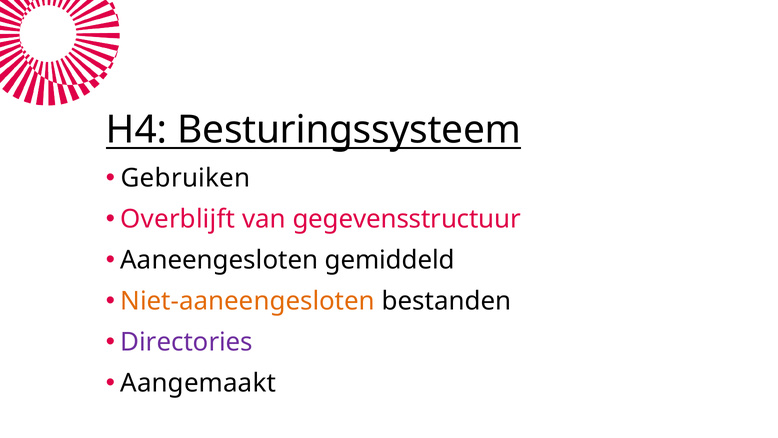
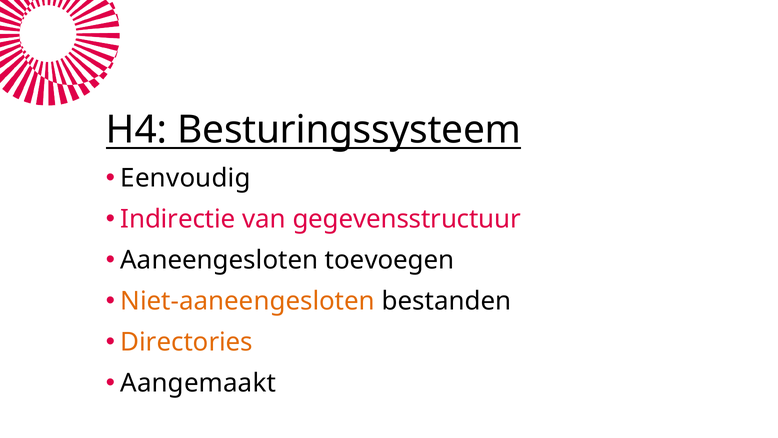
Gebruiken: Gebruiken -> Eenvoudig (186, 178)
Overblijft: Overblijft -> Indirectie (178, 219)
gemiddeld: gemiddeld -> toevoegen (390, 260)
Directories colour: purple -> orange (187, 342)
